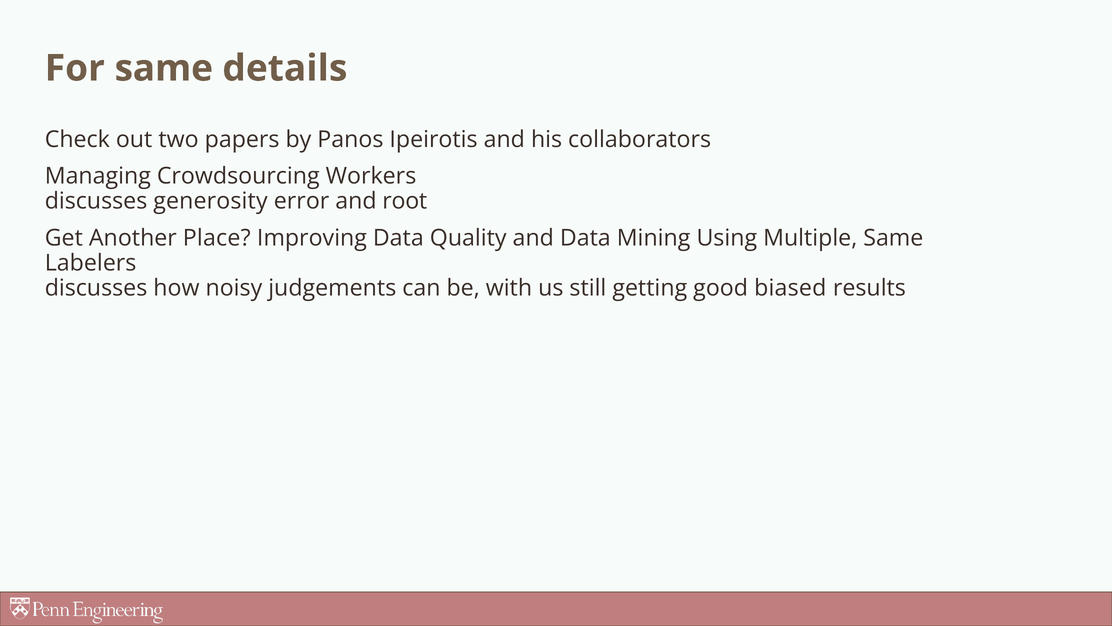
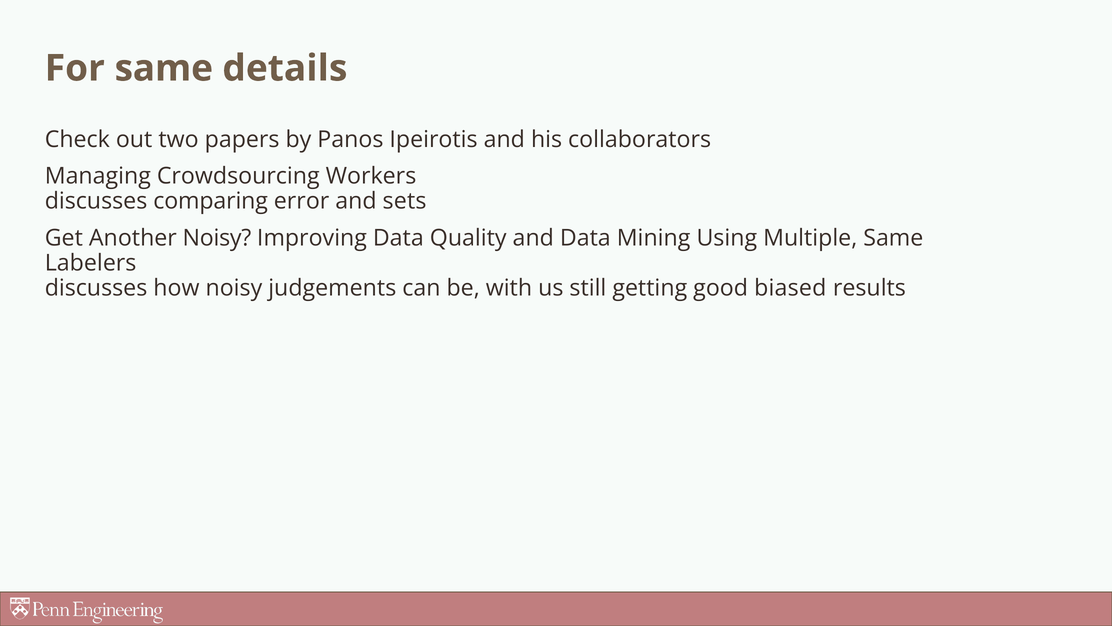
generosity: generosity -> comparing (211, 201)
root: root -> sets (405, 201)
Another Place: Place -> Noisy (217, 238)
